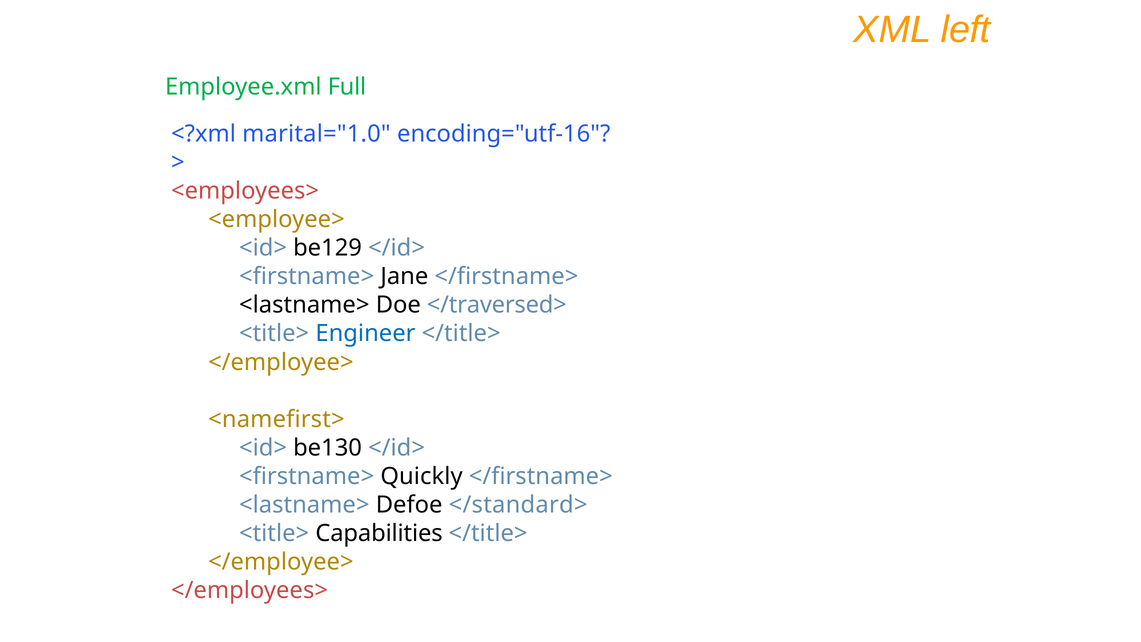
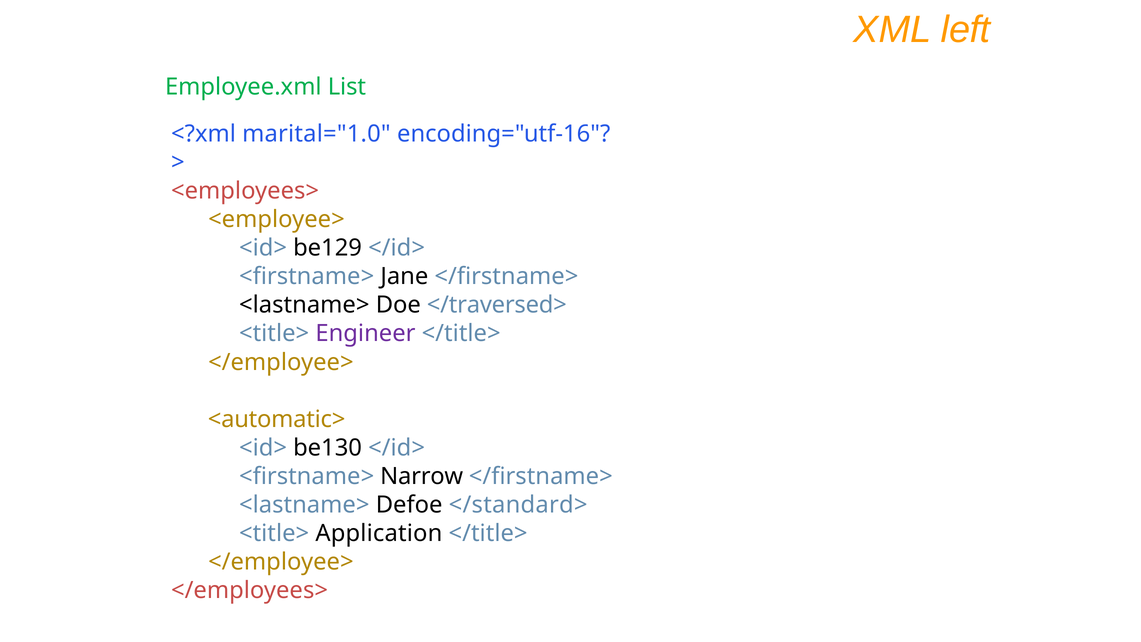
Full: Full -> List (347, 87)
Engineer colour: blue -> purple (365, 334)
<namefirst>: <namefirst> -> <automatic> (277, 419)
Quickly: Quickly -> Narrow (422, 476)
Capabilities: Capabilities -> Application (379, 533)
